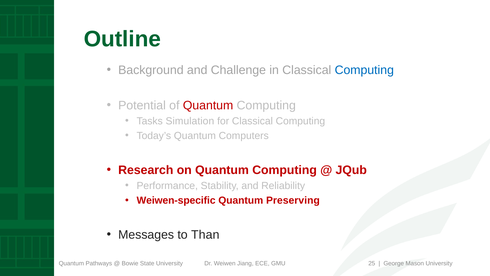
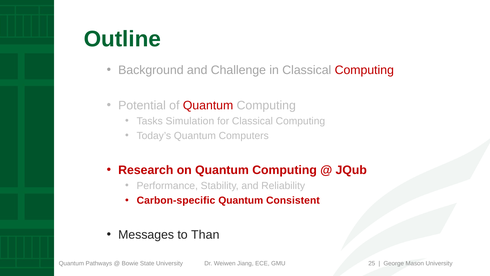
Computing colour: blue -> red (364, 70)
Weiwen-specific: Weiwen-specific -> Carbon-specific (176, 200)
Preserving: Preserving -> Consistent (293, 200)
